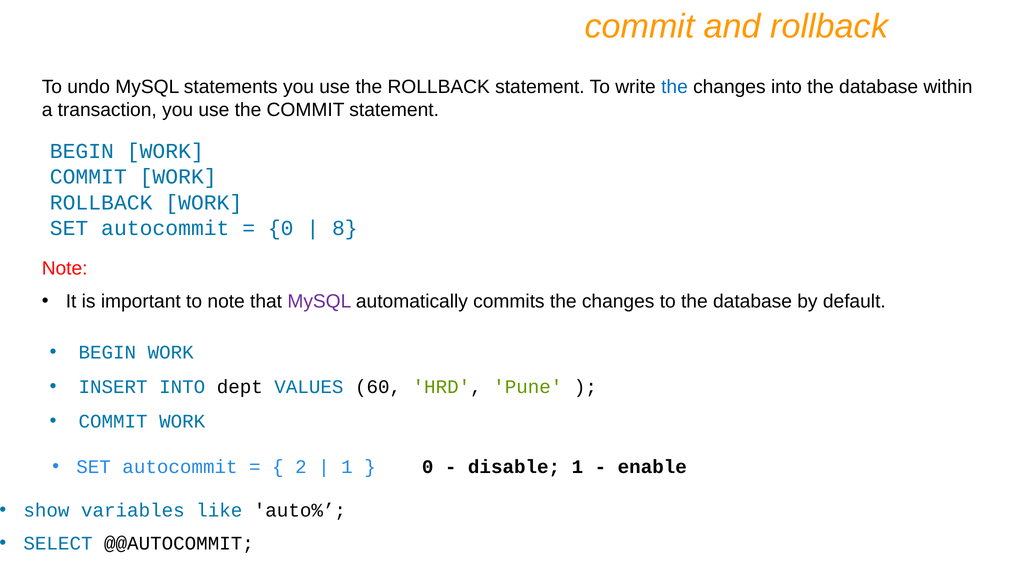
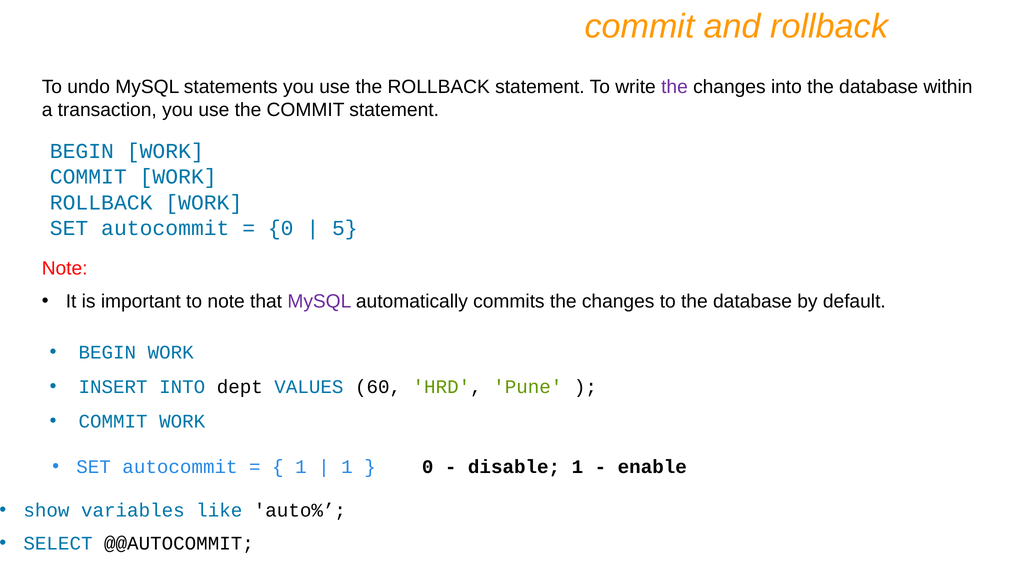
the colour: blue -> purple (674, 87)
8: 8 -> 5 (345, 228)
2: 2 -> 1 (301, 467)
